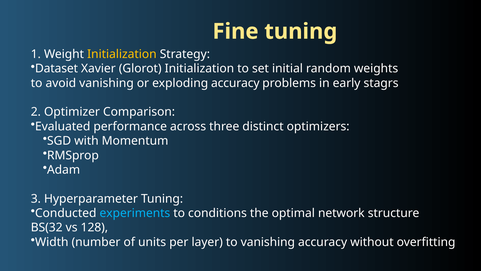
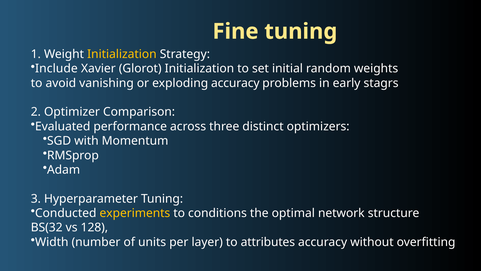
Dataset: Dataset -> Include (56, 69)
experiments colour: light blue -> yellow (135, 213)
to vanishing: vanishing -> attributes (268, 242)
